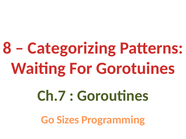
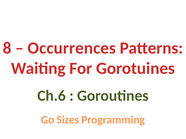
Categorizing: Categorizing -> Occurrences (72, 48)
Ch.7: Ch.7 -> Ch.6 (52, 96)
